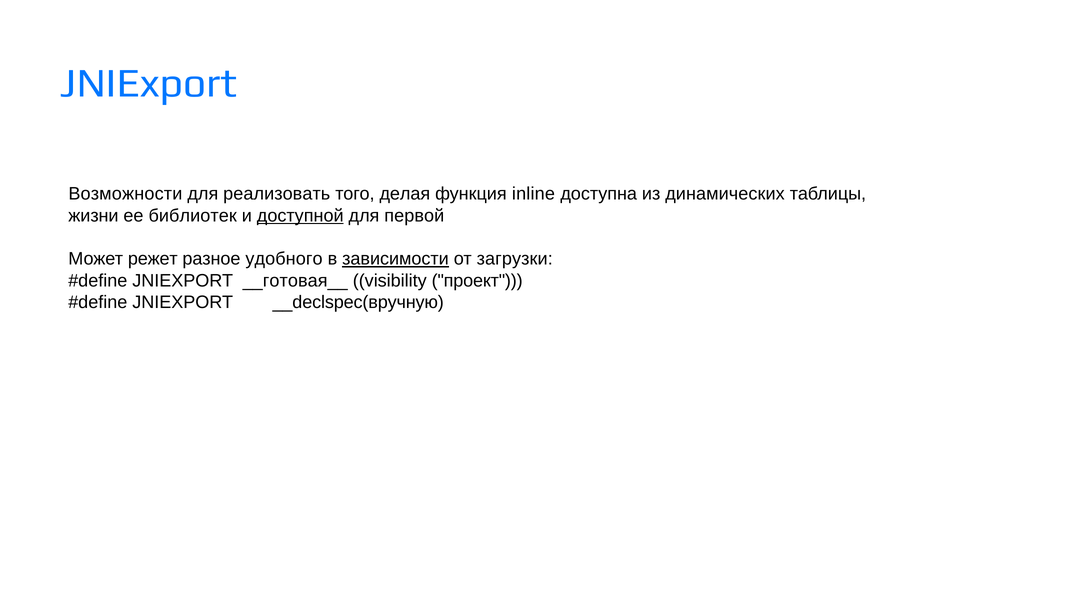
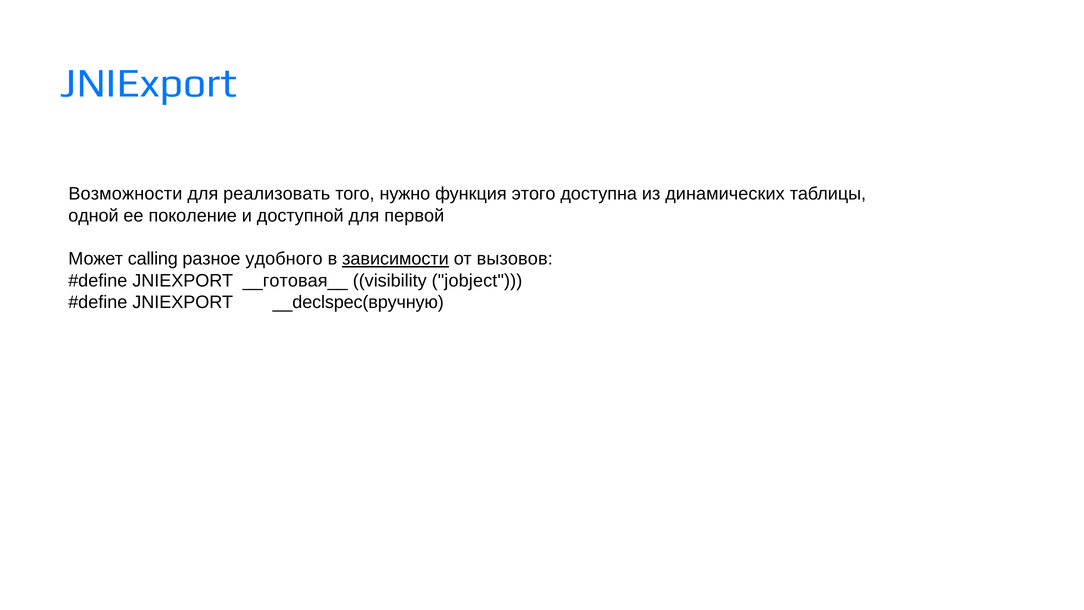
делая: делая -> нужно (405, 194)
inline: inline -> этого (534, 194)
жизни: жизни -> одной (93, 216)
библиотек: библиотек -> поколение (193, 216)
доступной underline: present -> none (300, 216)
режет: режет -> calling (153, 259)
загрузки: загрузки -> вызовов (515, 259)
проект: проект -> jobject (477, 281)
